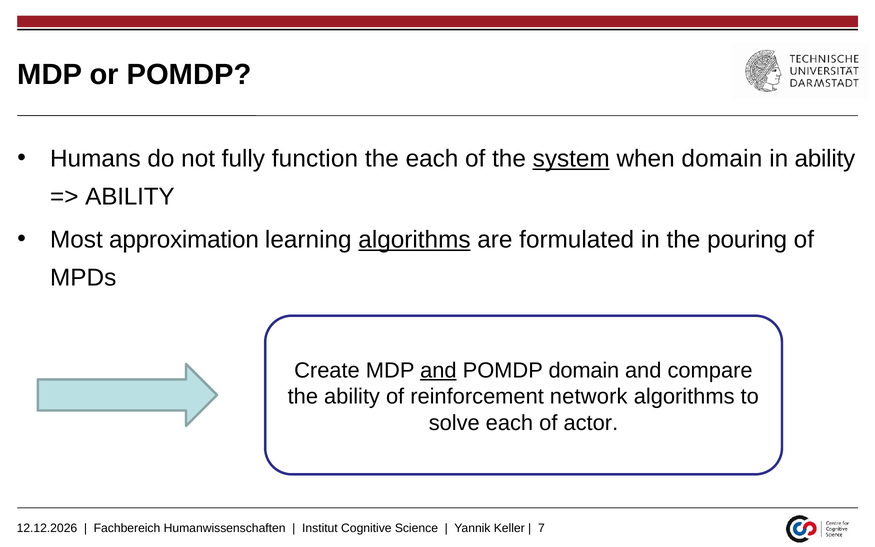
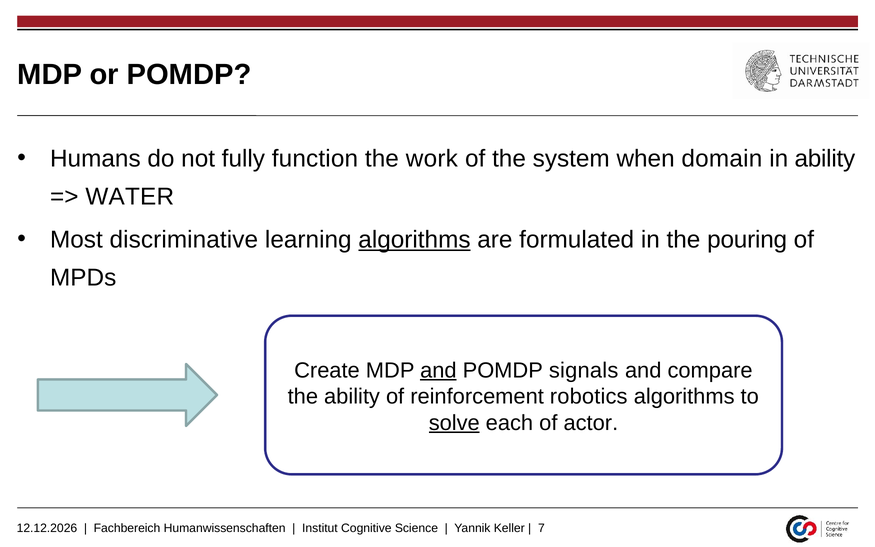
the each: each -> work (432, 159)
system underline: present -> none (571, 159)
ABILITY: ABILITY -> WATER (130, 197)
approximation: approximation -> discriminative (184, 240)
POMDP domain: domain -> signals (584, 370)
network: network -> robotics (589, 396)
solve underline: none -> present (454, 423)
